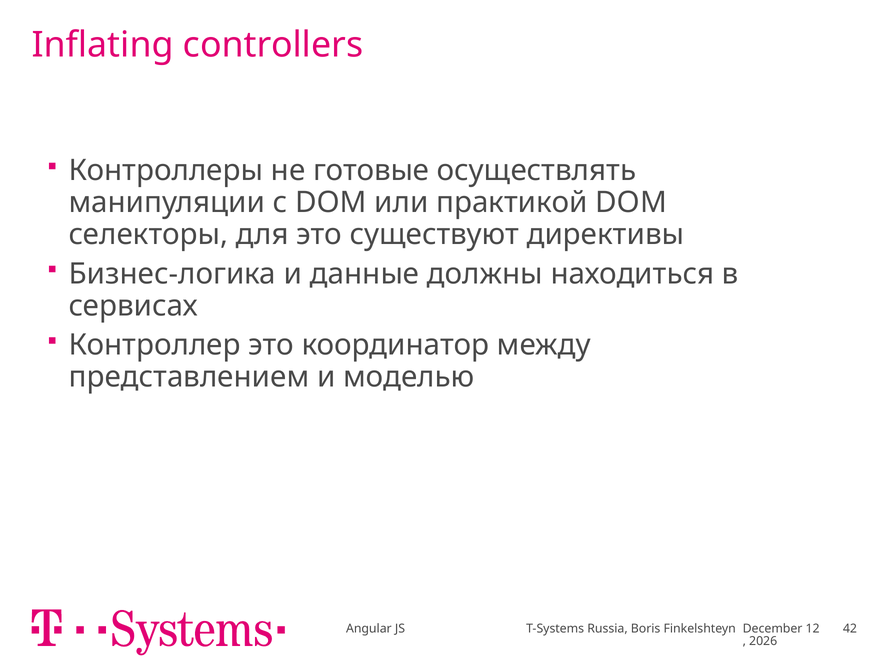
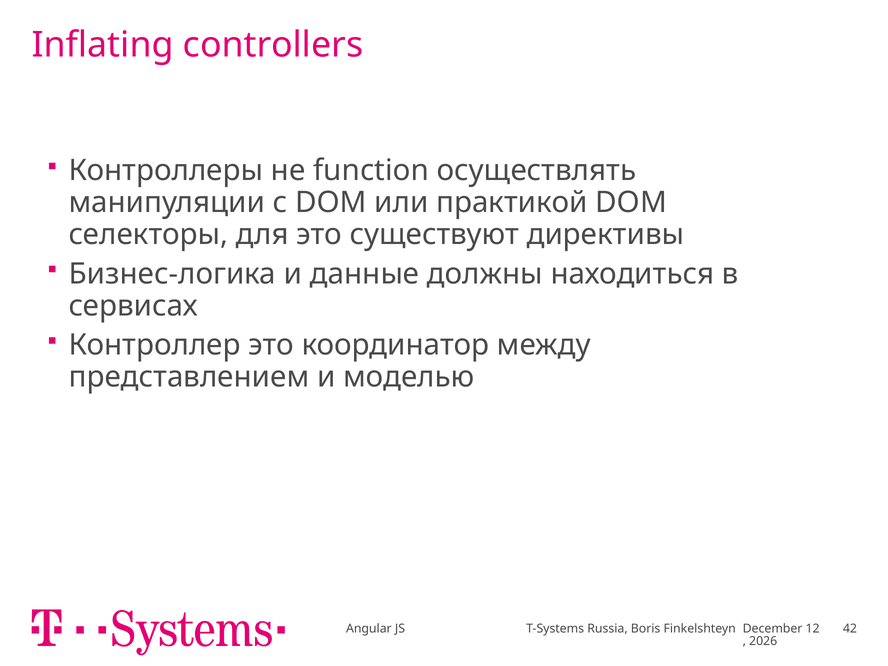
готовые: готовые -> function (371, 171)
